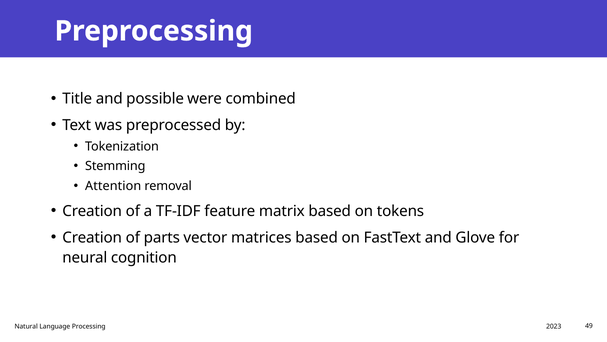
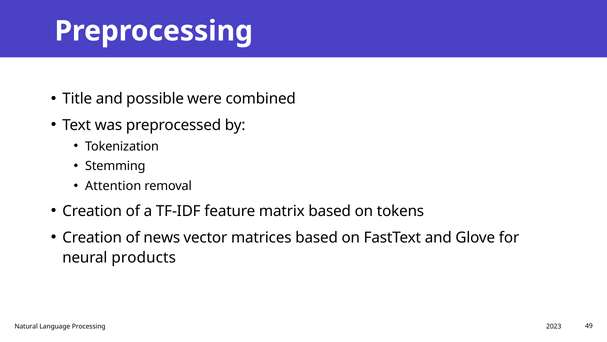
parts: parts -> news (162, 237)
cognition: cognition -> products (144, 257)
